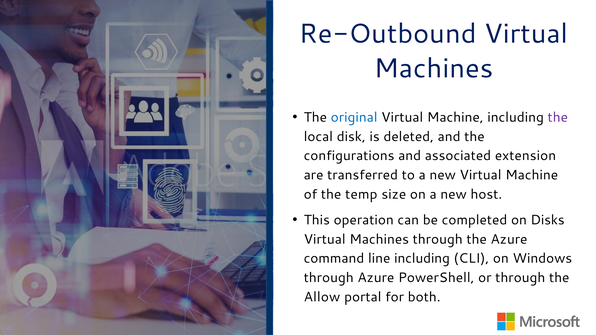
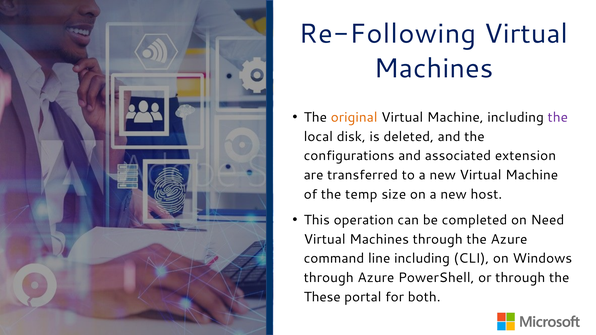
Re-Outbound: Re-Outbound -> Re-Following (388, 34)
original colour: blue -> orange (354, 117)
Disks: Disks -> Need (547, 220)
Allow: Allow -> These (322, 297)
